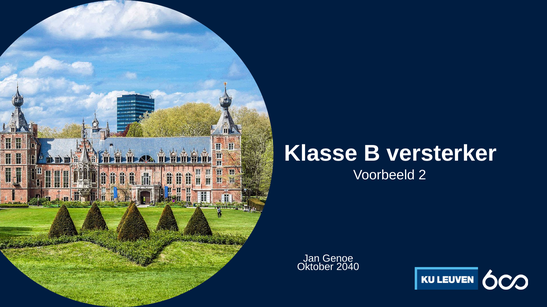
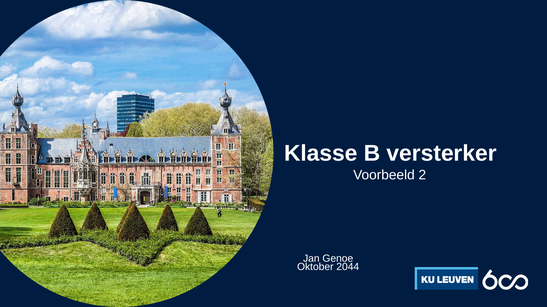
2040: 2040 -> 2044 (348, 267)
